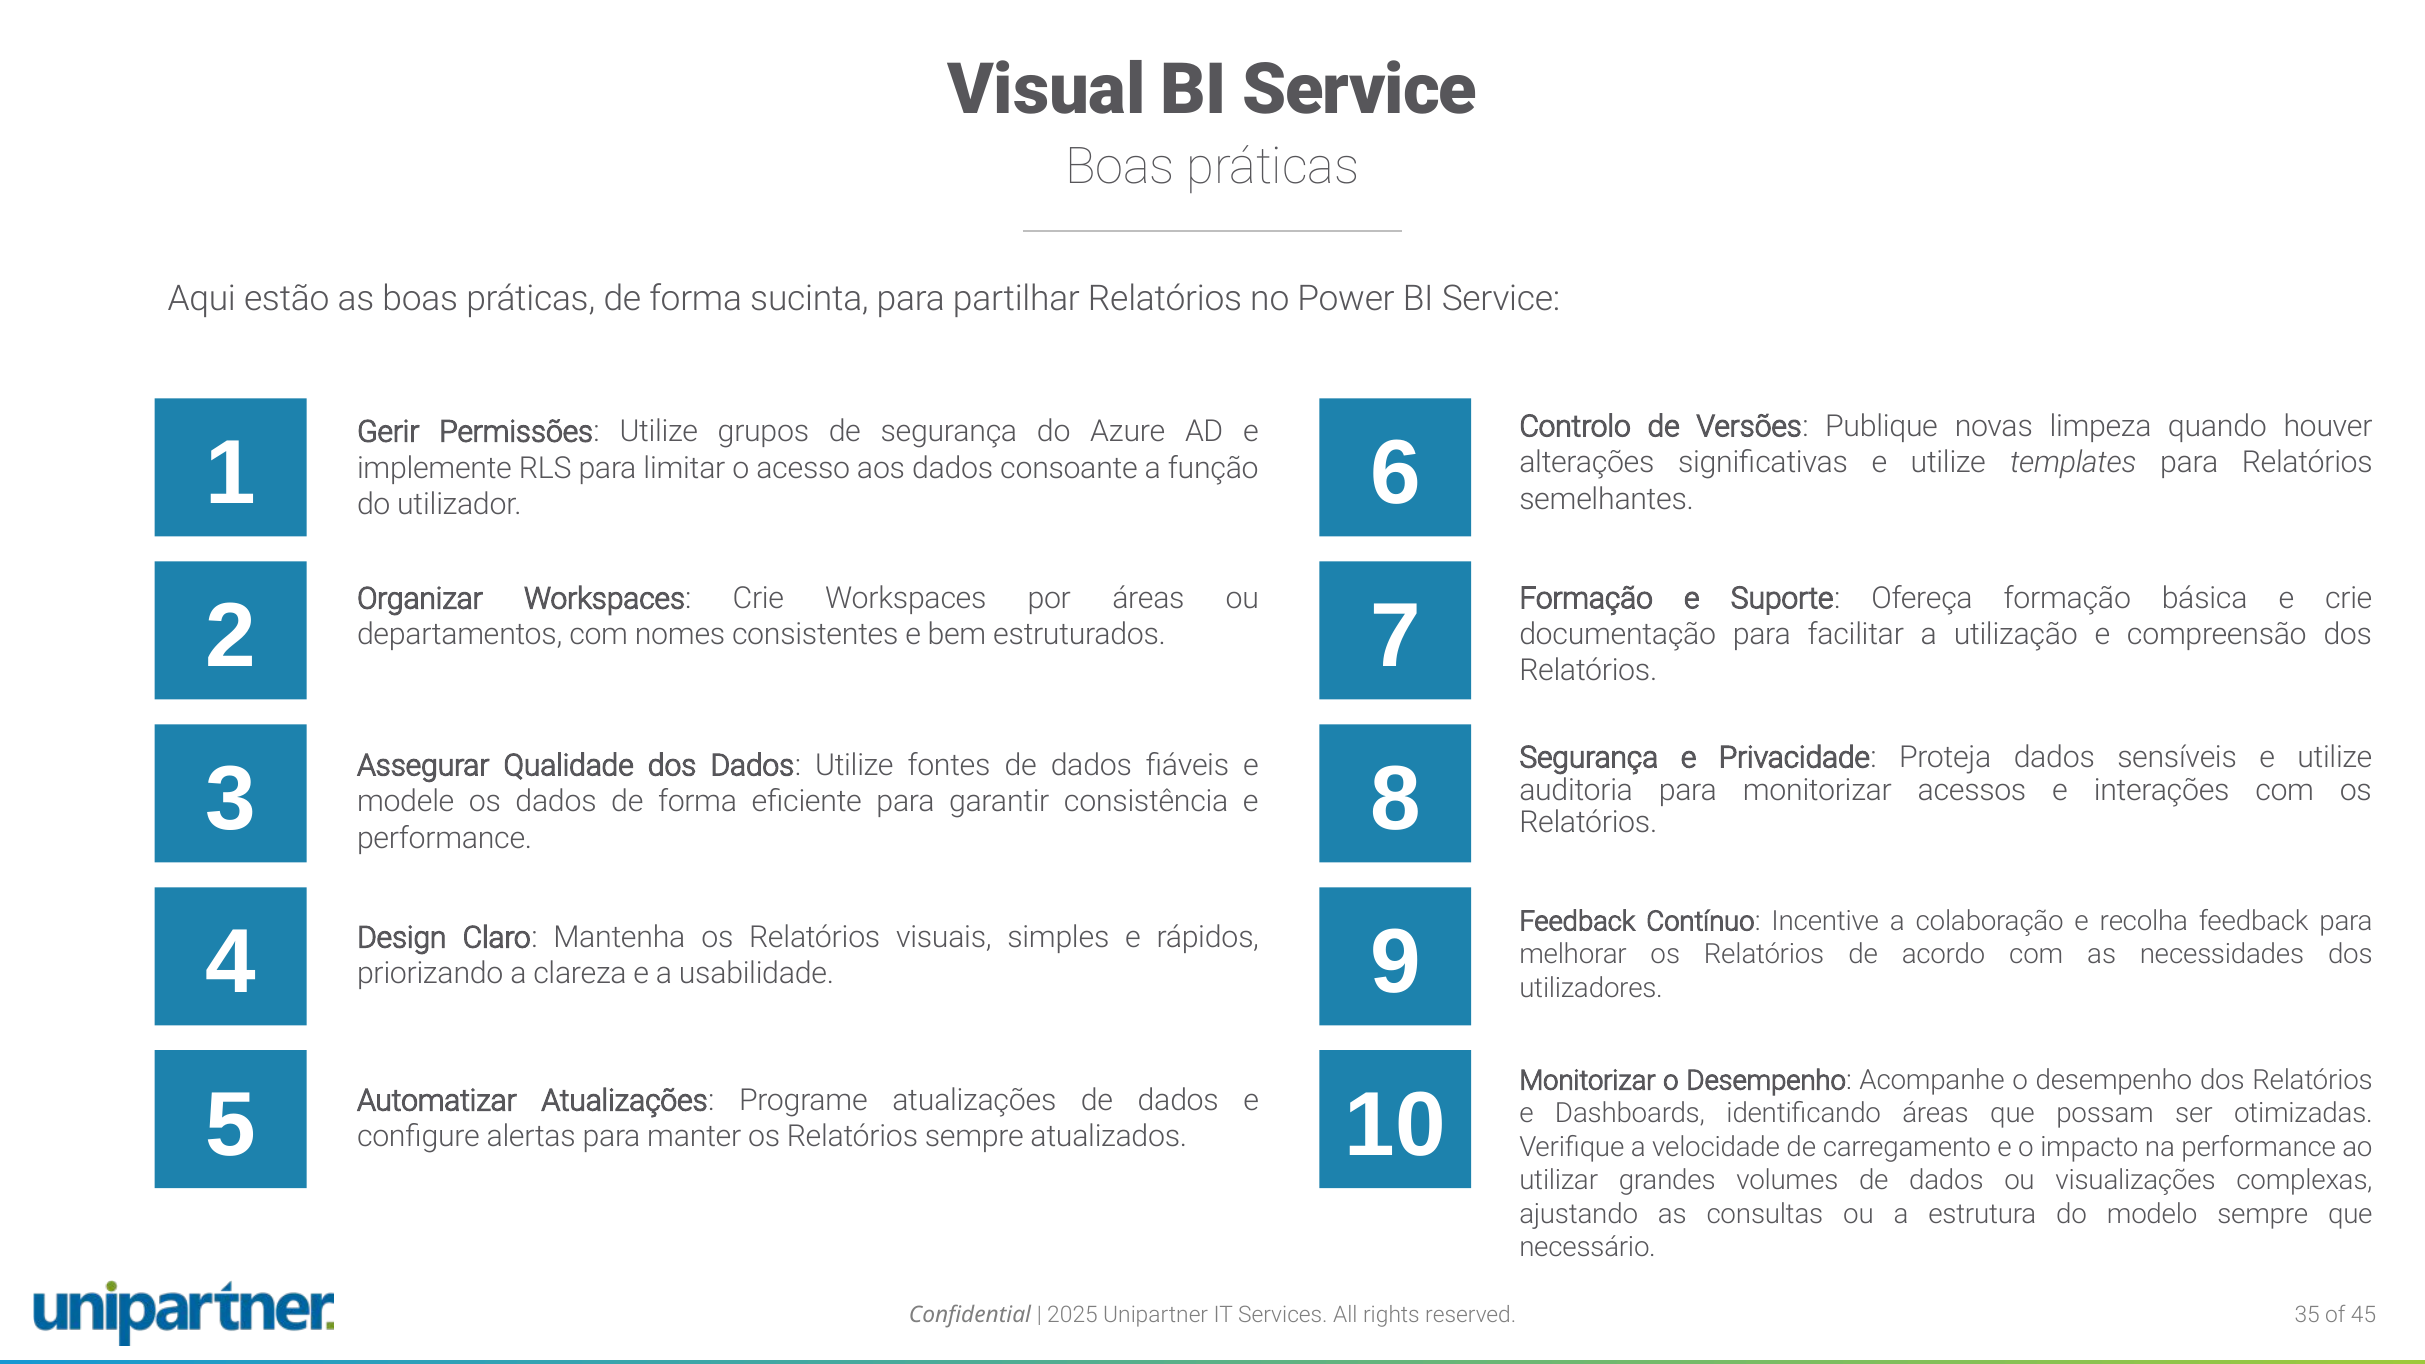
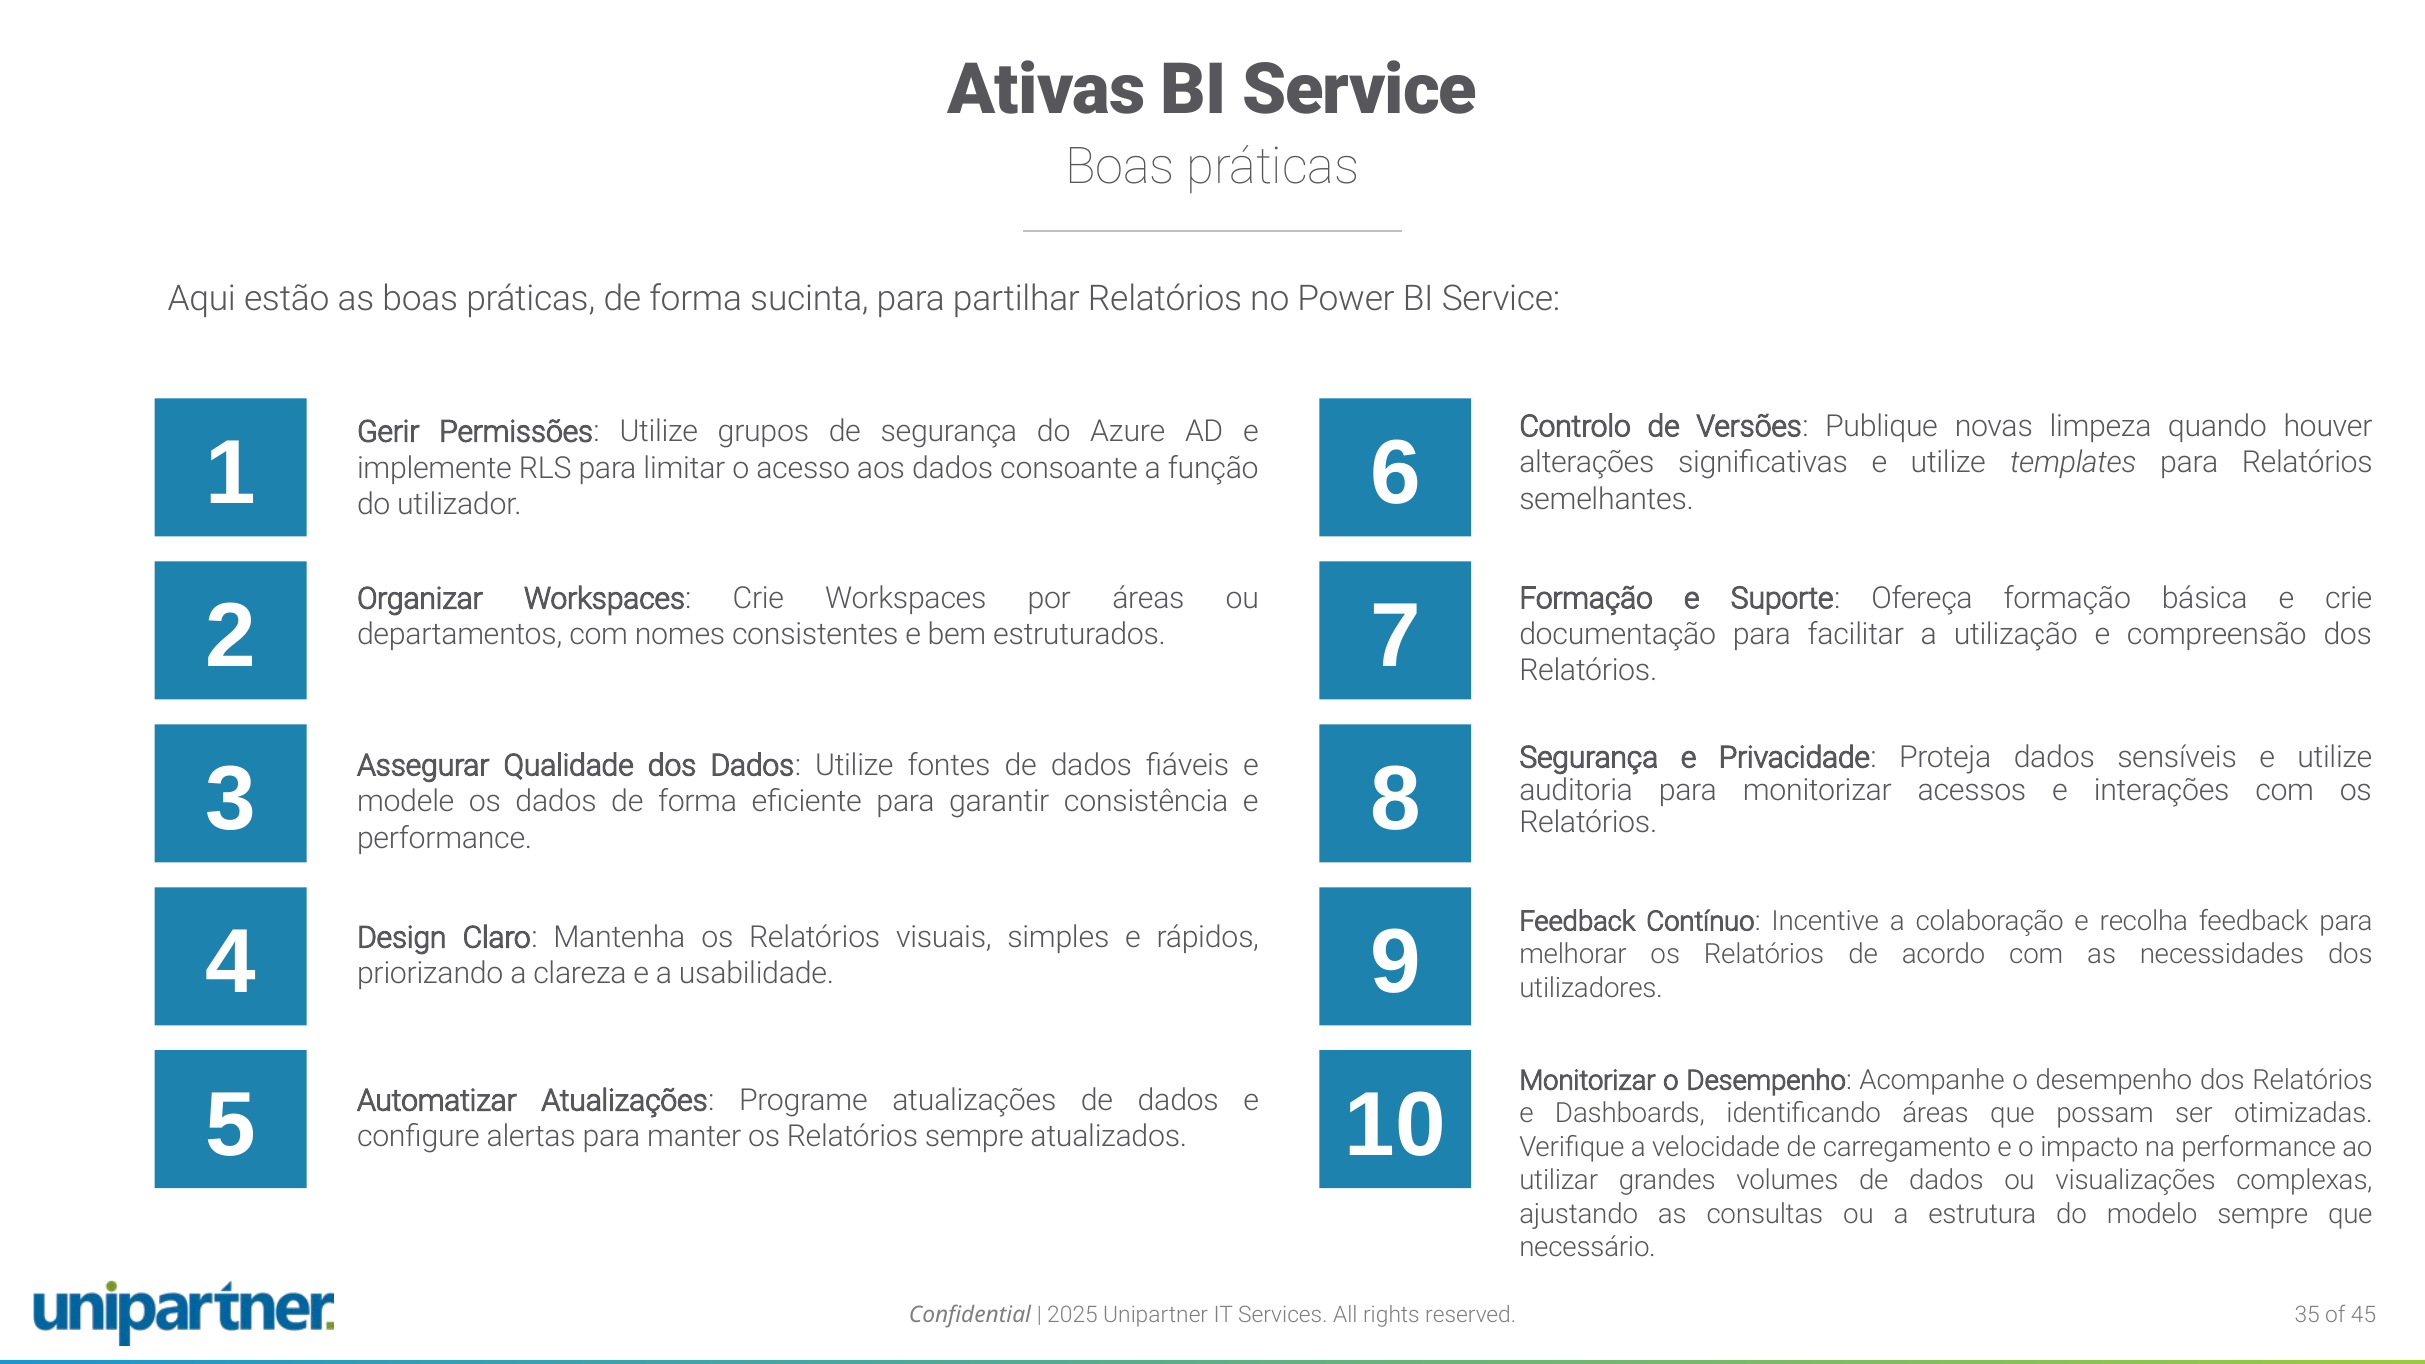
Visual: Visual -> Ativas (1047, 91)
